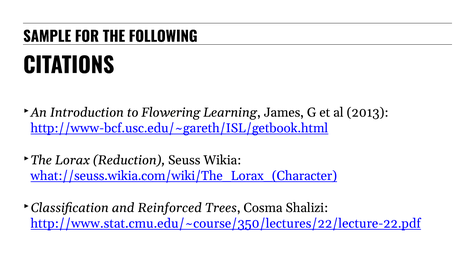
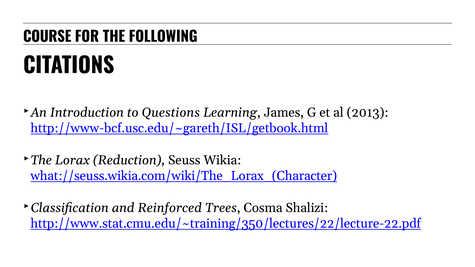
SAMPLE: SAMPLE -> COURSE (47, 37)
Flowering: Flowering -> Questions (171, 112)
http://www.stat.cmu.edu/~course/350/lectures/22/lecture-22.pdf: http://www.stat.cmu.edu/~course/350/lectures/22/lecture-22.pdf -> http://www.stat.cmu.edu/~training/350/lectures/22/lecture-22.pdf (226, 223)
